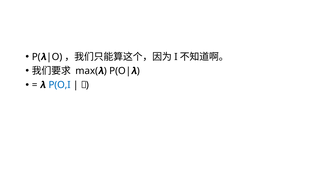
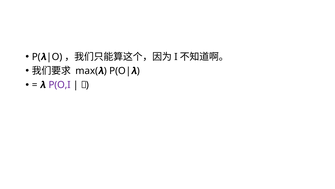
P(O,I colour: blue -> purple (60, 85)
